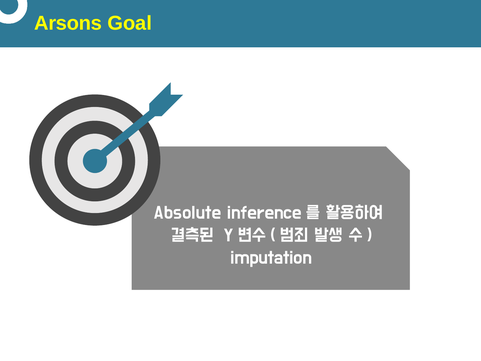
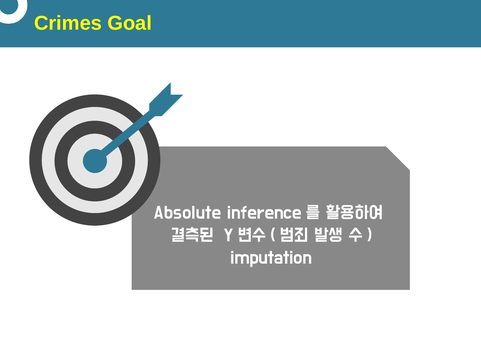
Arsons: Arsons -> Crimes (68, 23)
